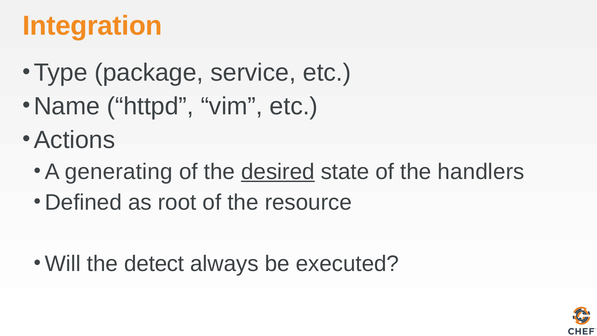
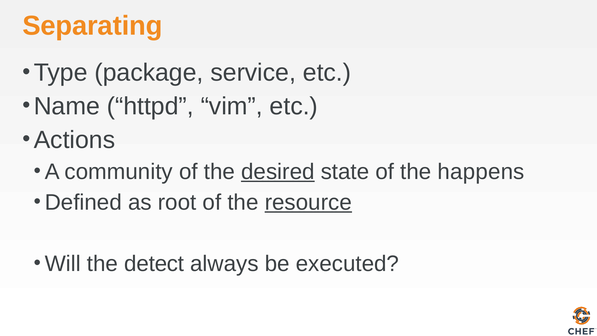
Integration: Integration -> Separating (92, 26)
generating: generating -> community (119, 172)
handlers: handlers -> happens (481, 172)
resource underline: none -> present (308, 202)
